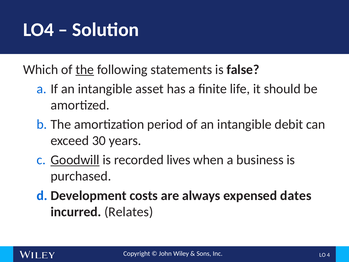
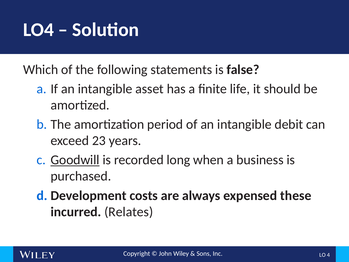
the underline: present -> none (85, 69)
30: 30 -> 23 (99, 141)
lives: lives -> long (178, 160)
dates: dates -> these (296, 195)
